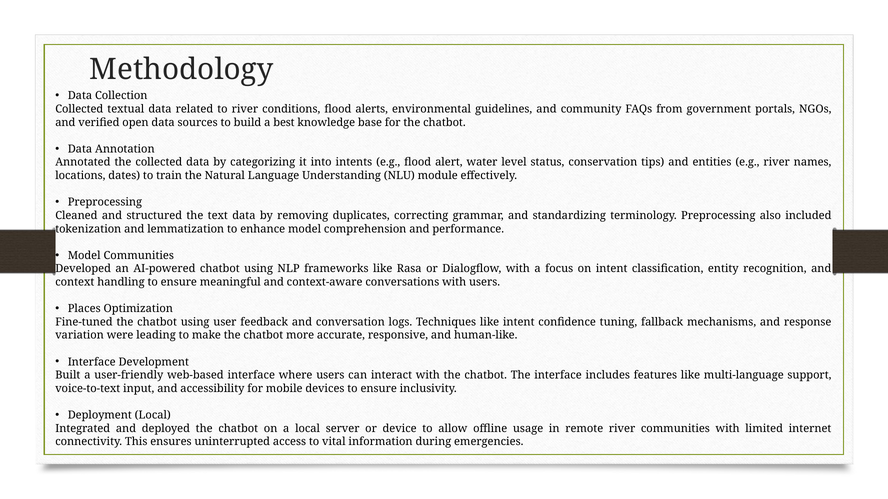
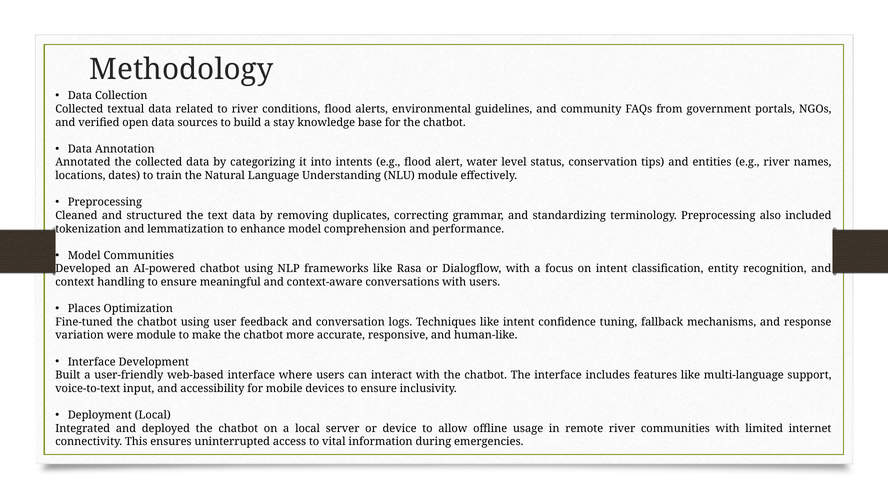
best: best -> stay (284, 123)
were leading: leading -> module (156, 336)
